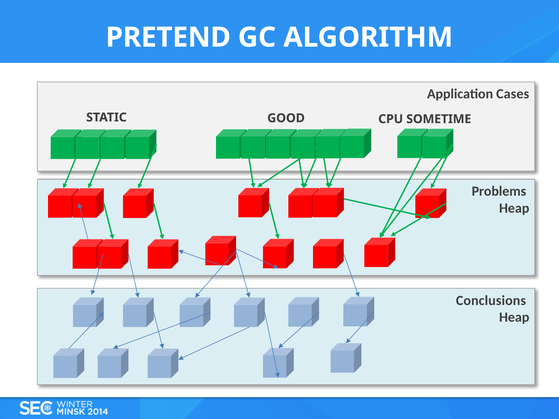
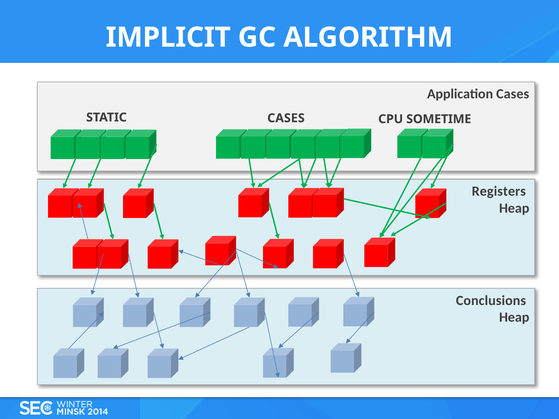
PRETEND: PRETEND -> IMPLICIT (168, 37)
STATIC GOOD: GOOD -> CASES (286, 118)
Problems: Problems -> Registers (499, 191)
